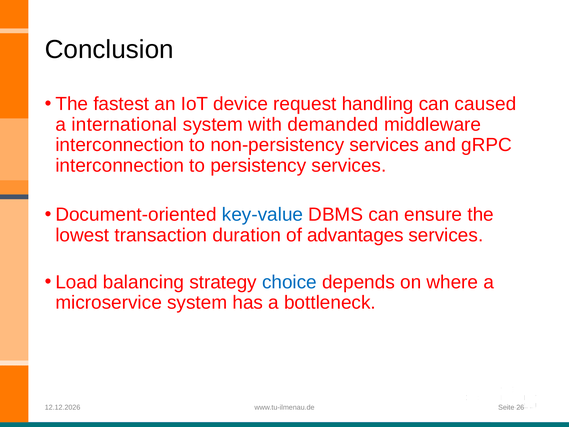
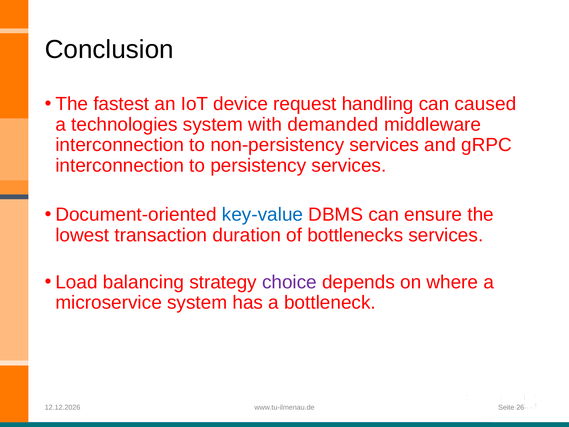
international: international -> technologies (124, 124)
advantages: advantages -> bottlenecks (355, 235)
choice colour: blue -> purple (289, 282)
